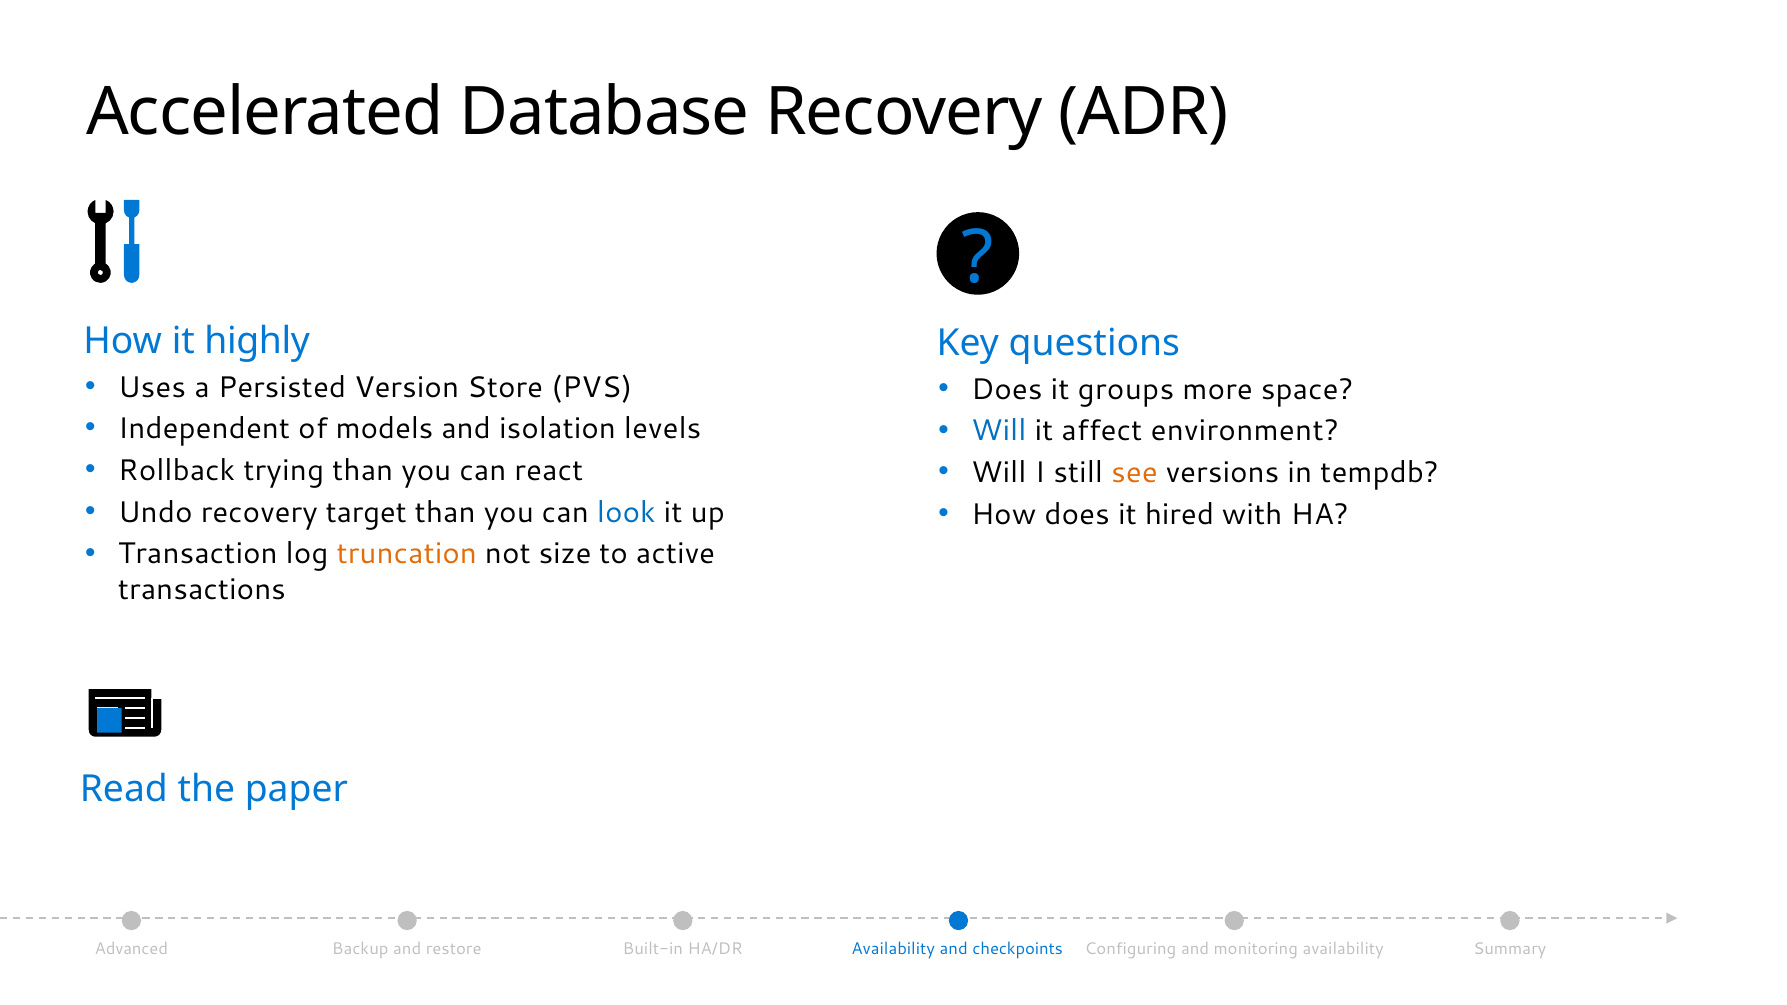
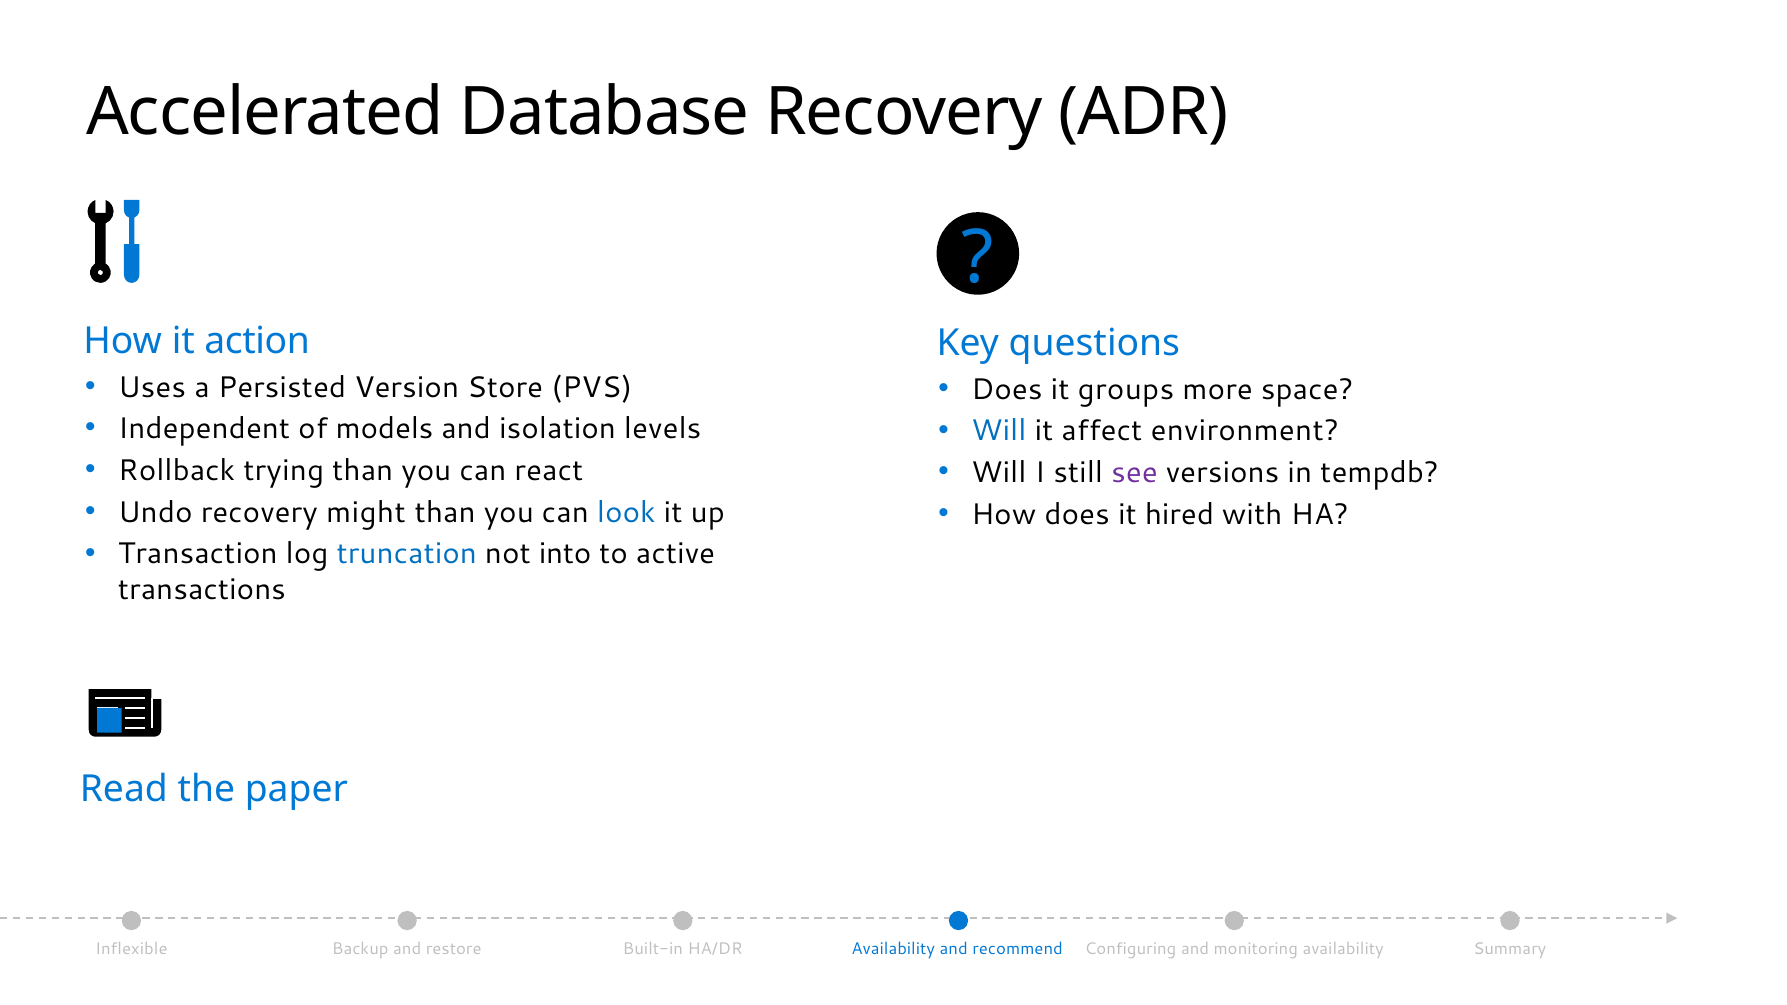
highly: highly -> action (257, 342)
see colour: orange -> purple (1134, 473)
target: target -> might (366, 512)
truncation colour: orange -> blue (407, 554)
size: size -> into (565, 554)
Advanced: Advanced -> Inflexible (131, 949)
checkpoints: checkpoints -> recommend (1018, 949)
